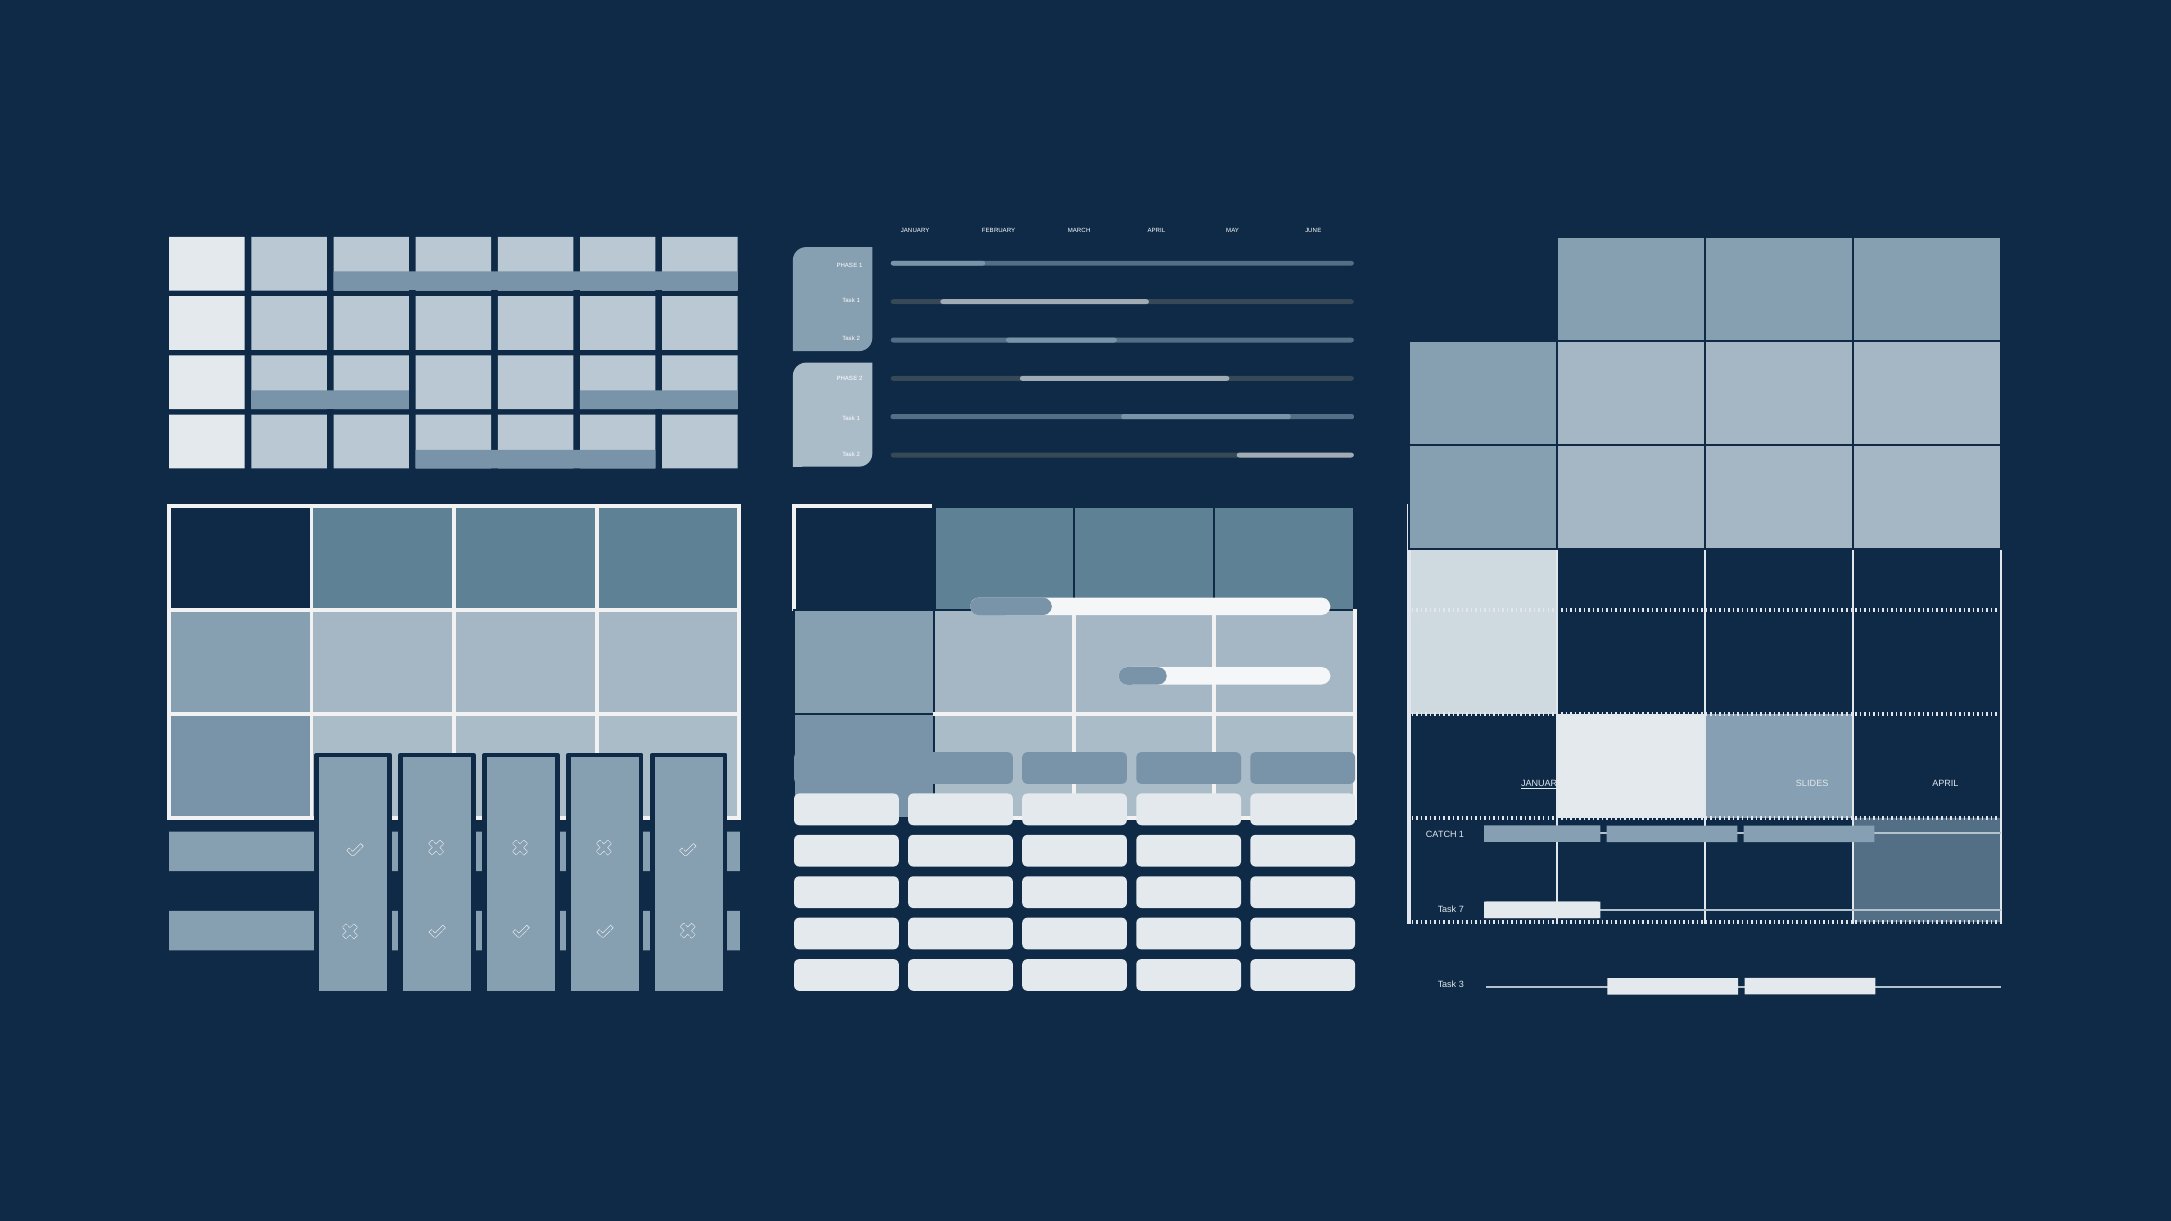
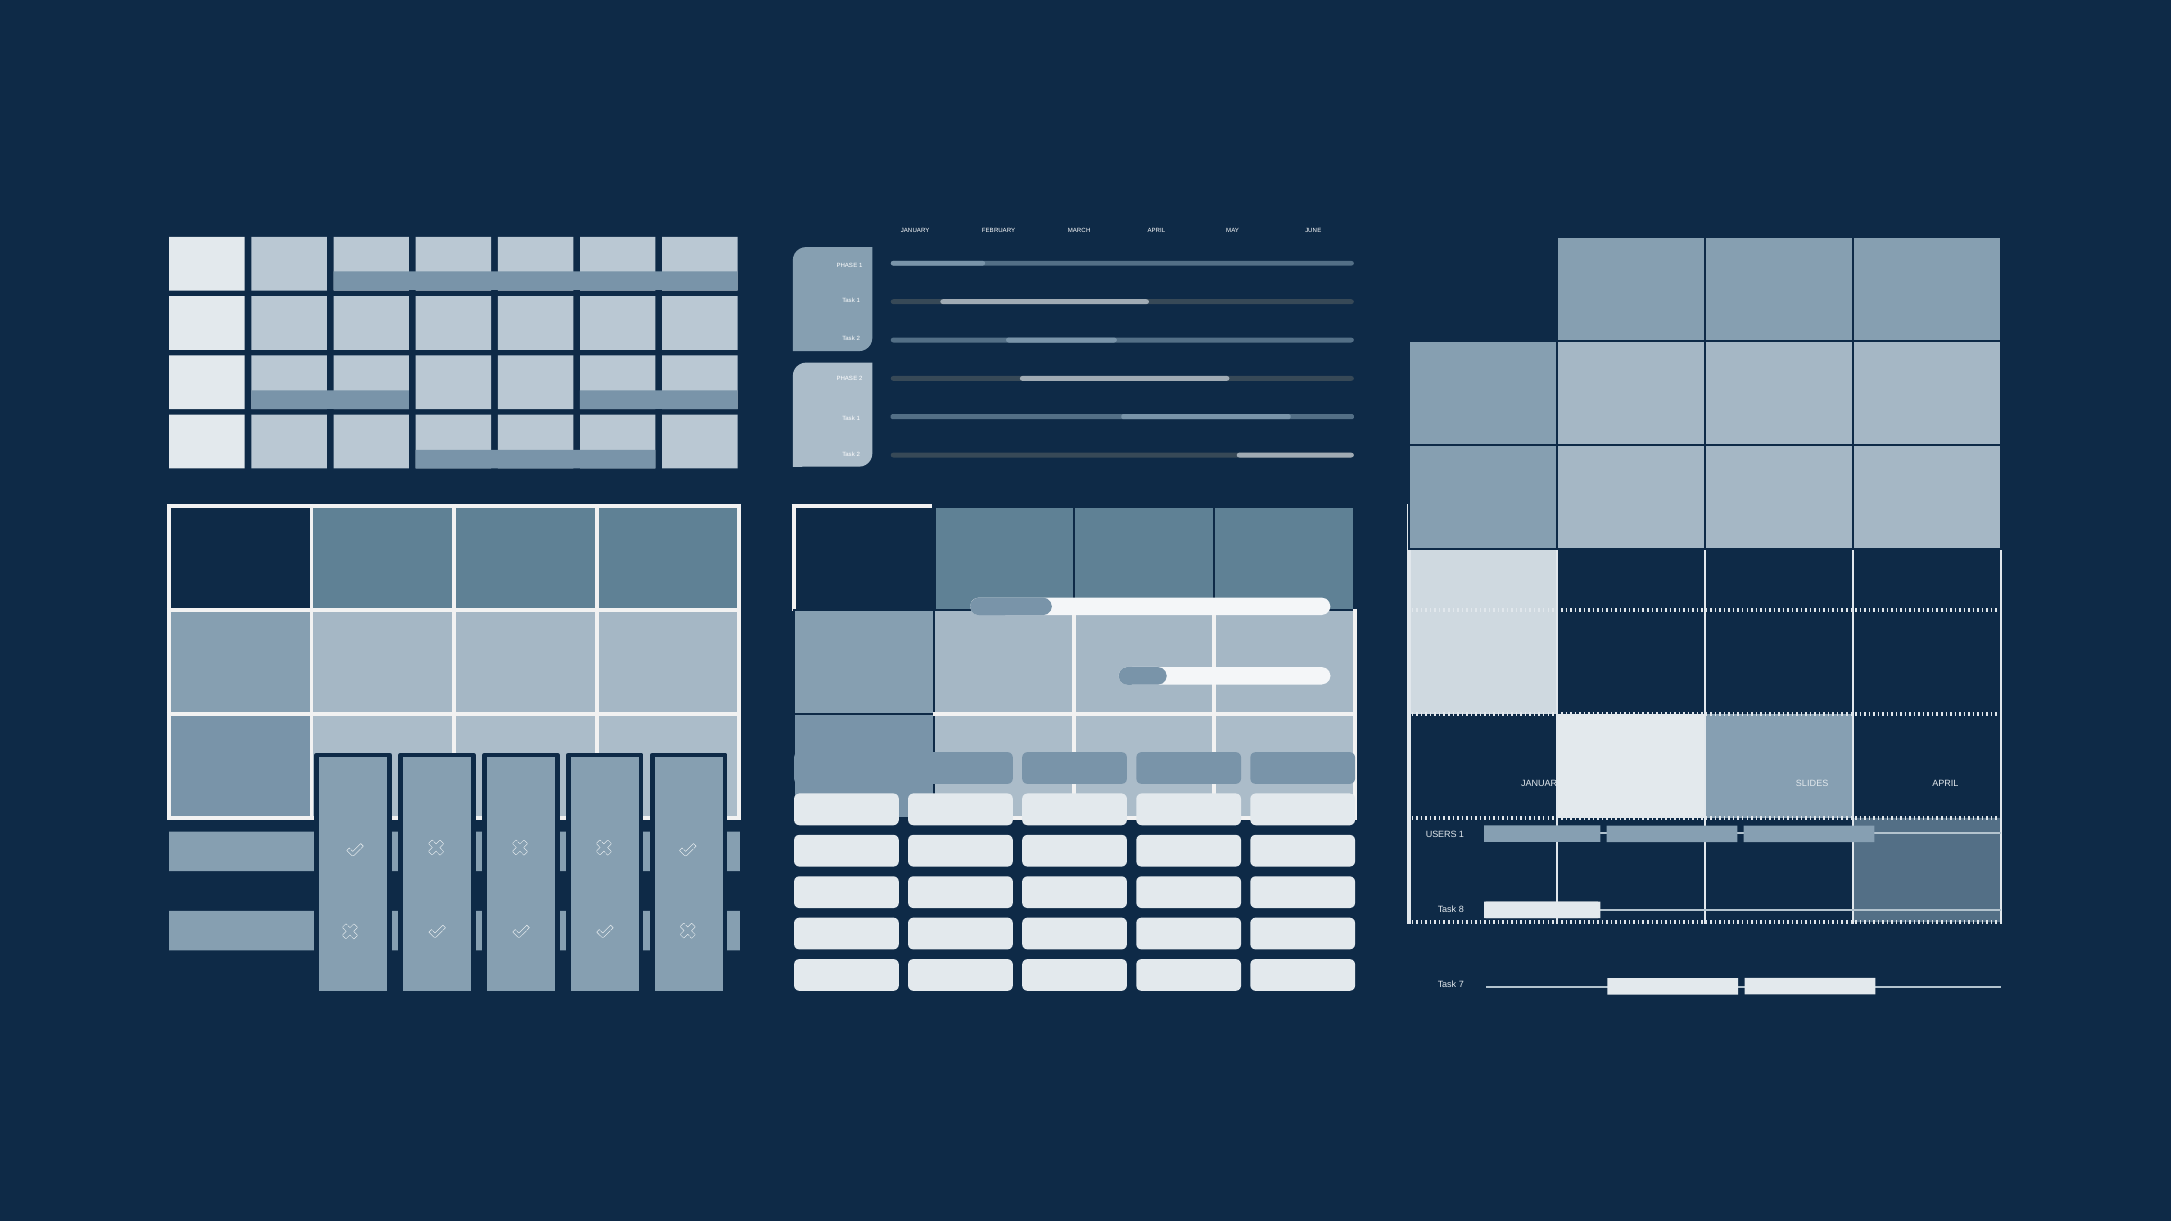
JANUARY underline: present -> none (1542, 784)
CATCH: CATCH -> USERS (1441, 834)
7: 7 -> 8 (1461, 909)
3: 3 -> 7 (1461, 984)
